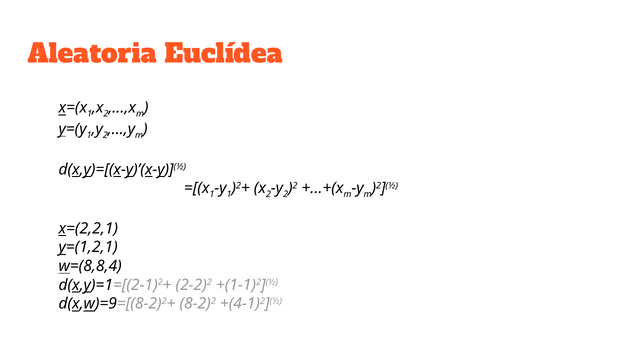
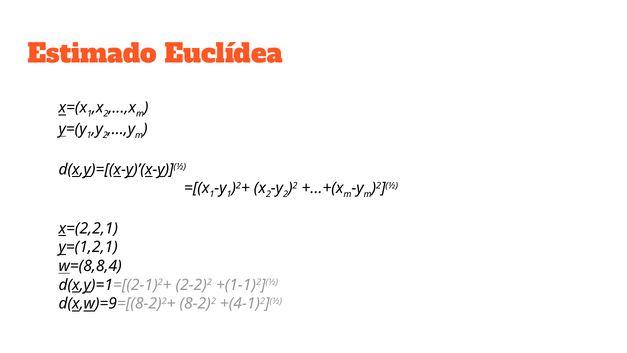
Aleatoria: Aleatoria -> Estimado (92, 54)
